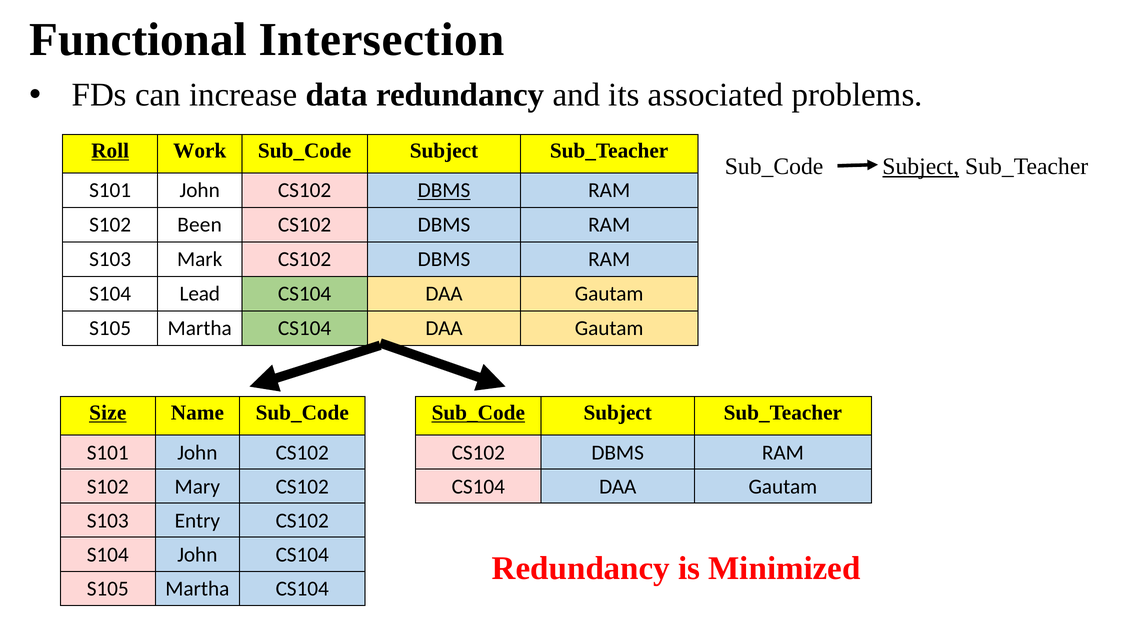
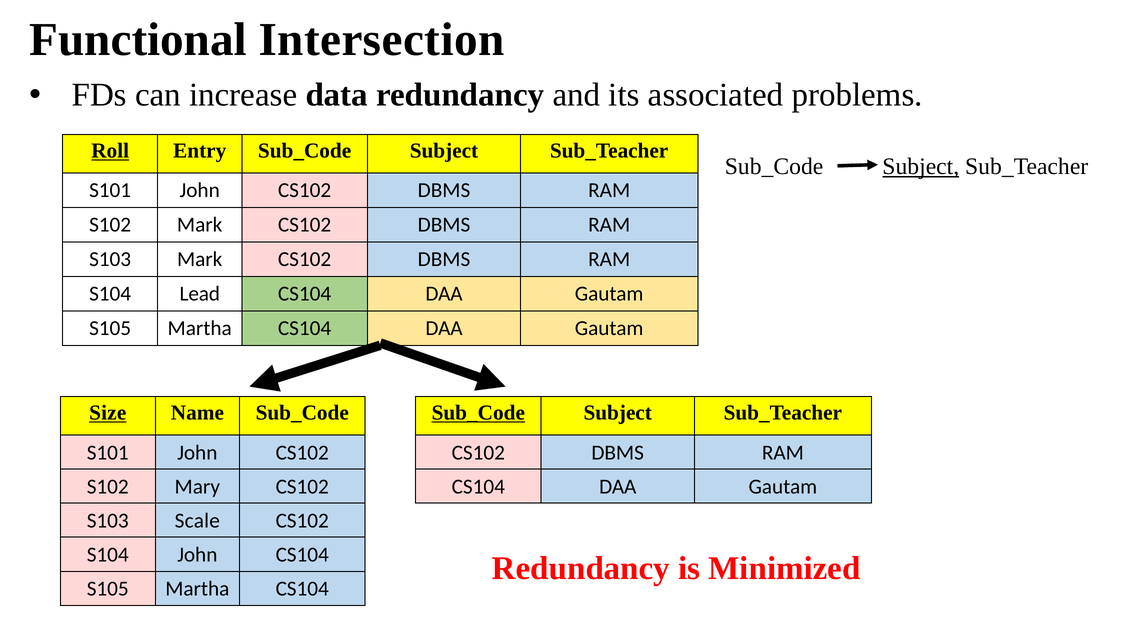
Work: Work -> Entry (200, 151)
DBMS underline: present -> none (444, 190)
S102 Been: Been -> Mark (200, 225)
Entry: Entry -> Scale (197, 521)
